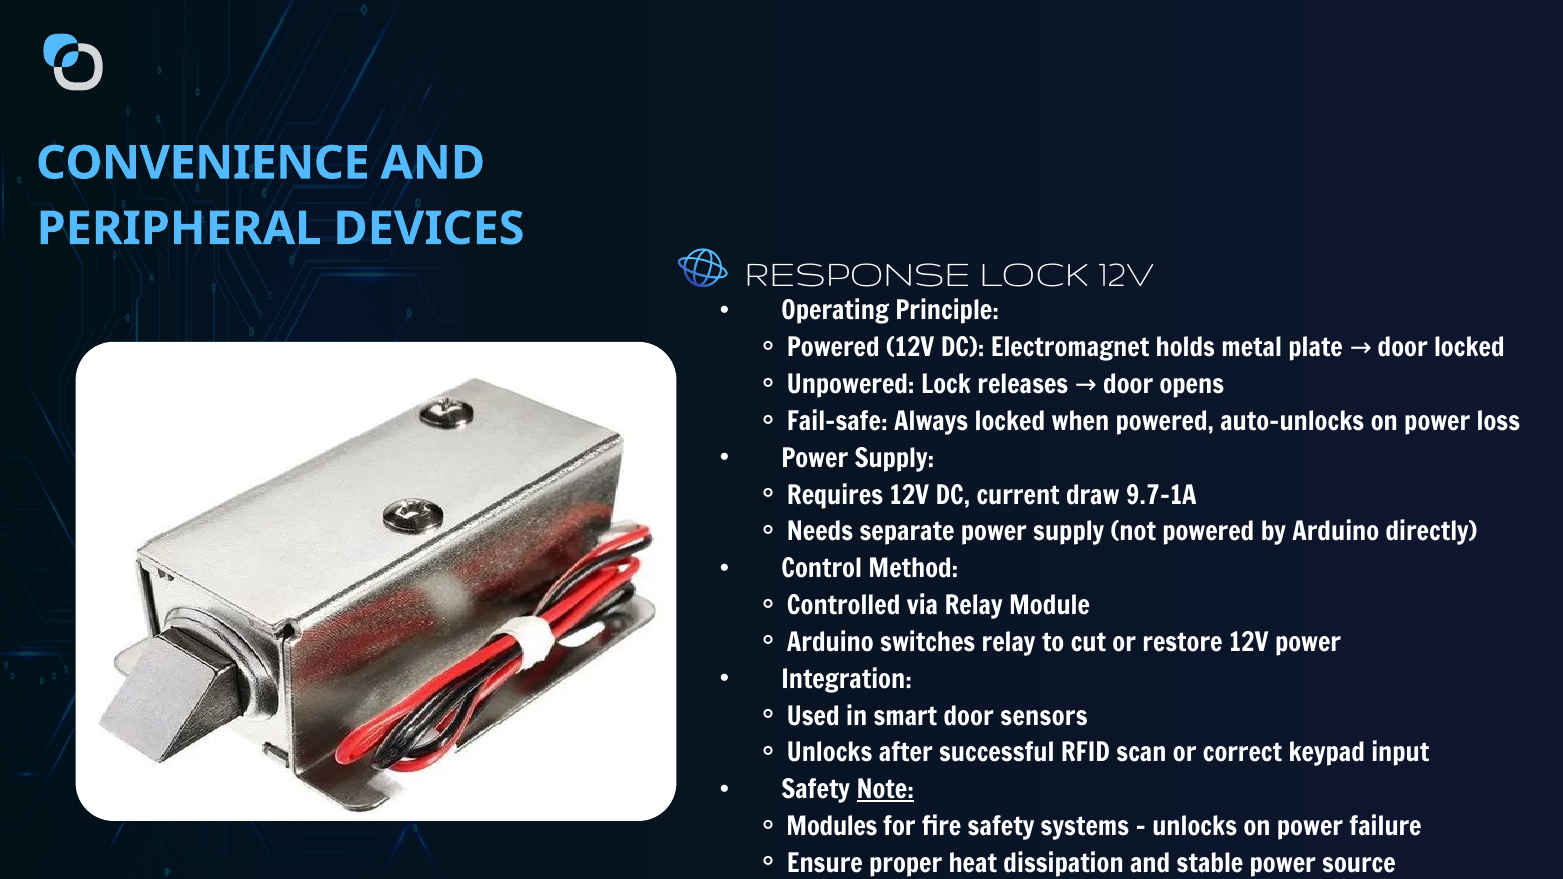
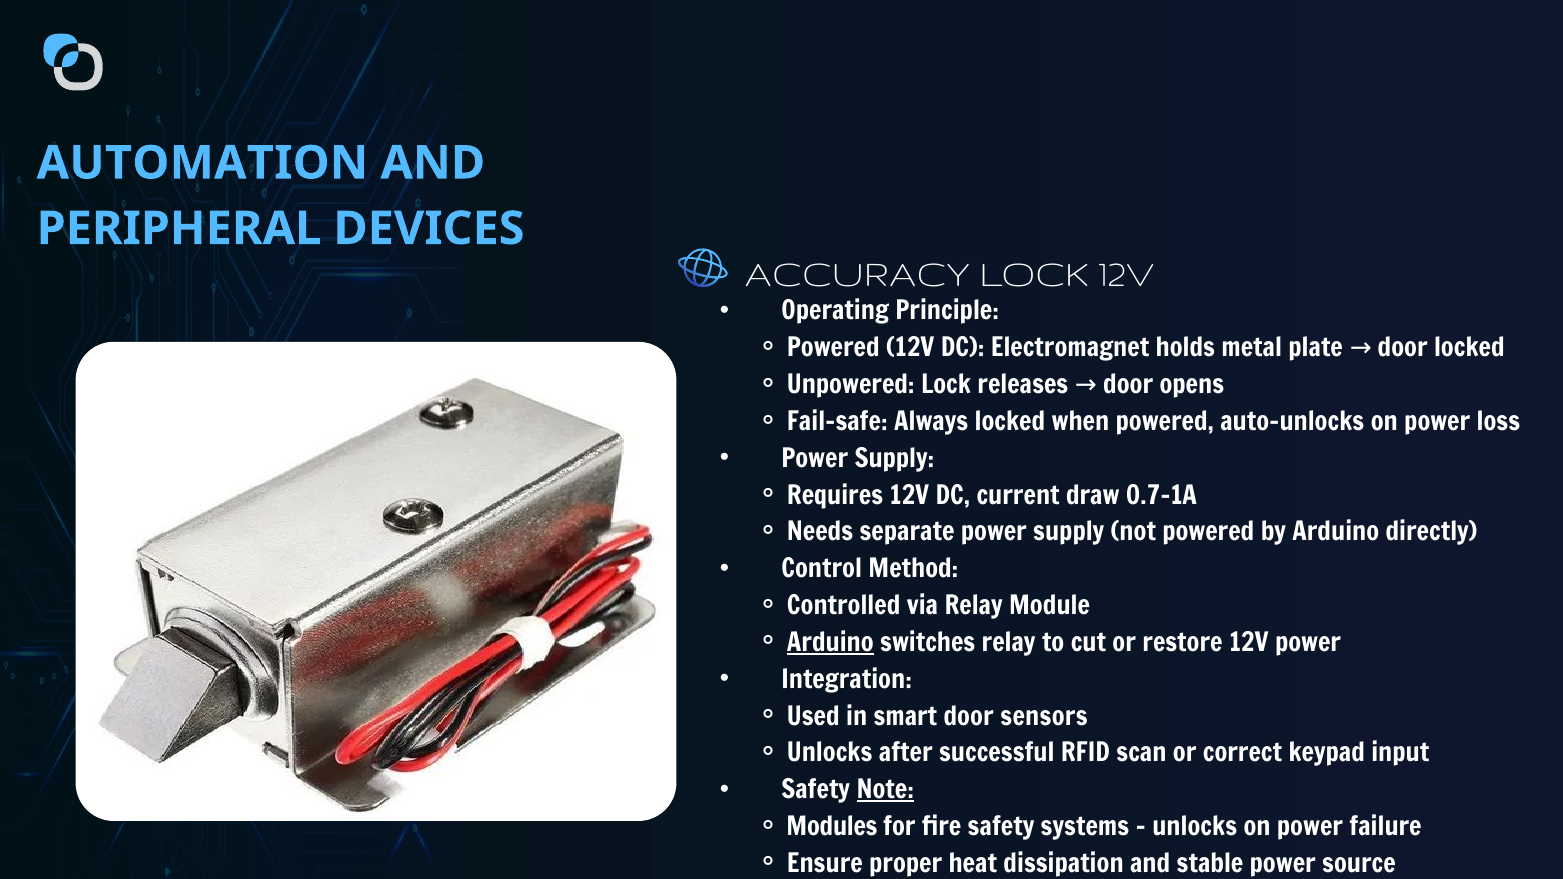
CONVENIENCE: CONVENIENCE -> AUTOMATION (202, 163)
RESPONSE: RESPONSE -> ACCURACY (857, 274)
9.7–1A: 9.7–1A -> 0.7–1A (1161, 496)
Arduino underline: none -> present (830, 643)
